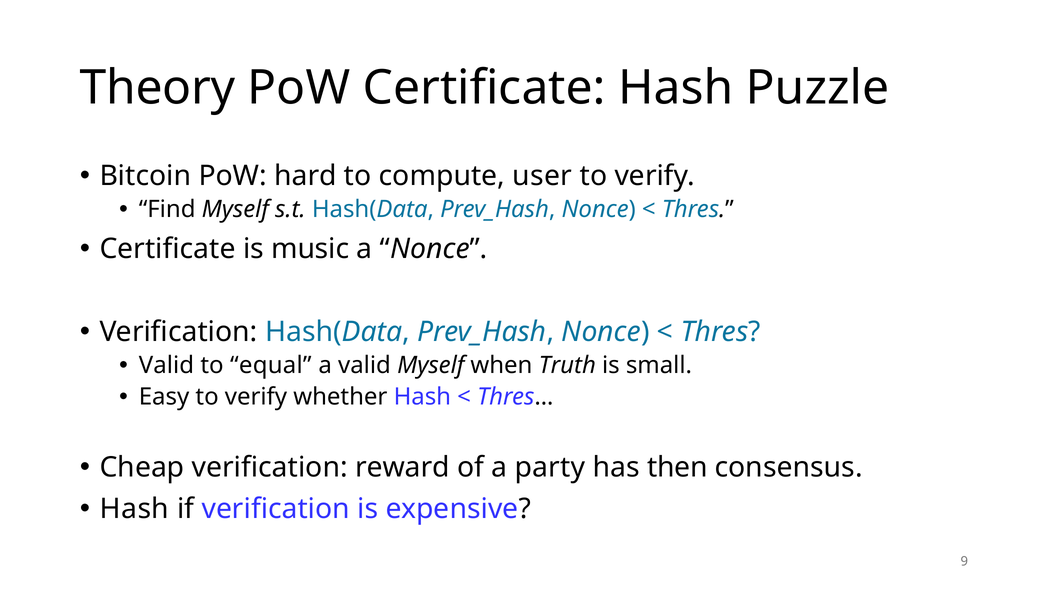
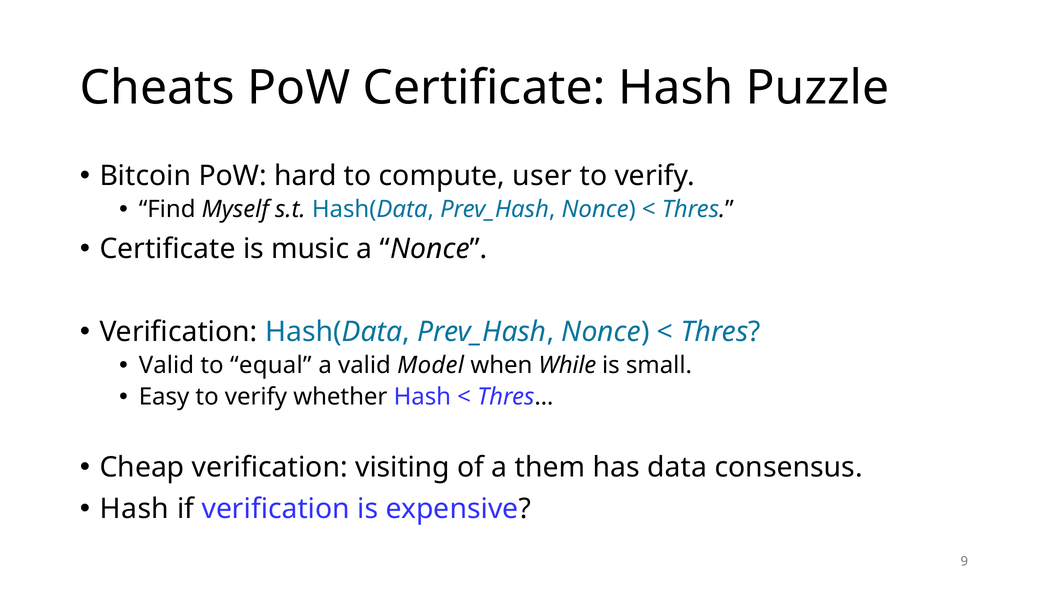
Theory: Theory -> Cheats (157, 88)
valid Myself: Myself -> Model (431, 366)
Truth: Truth -> While (567, 366)
reward: reward -> visiting (403, 468)
party: party -> them (550, 468)
then: then -> data (677, 468)
